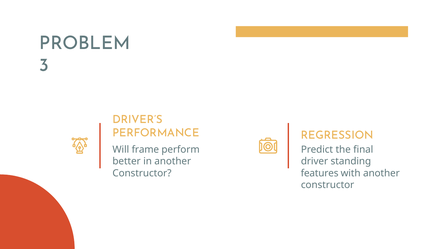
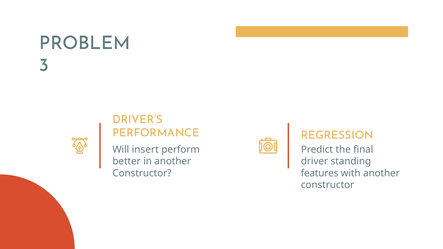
frame: frame -> insert (145, 150)
